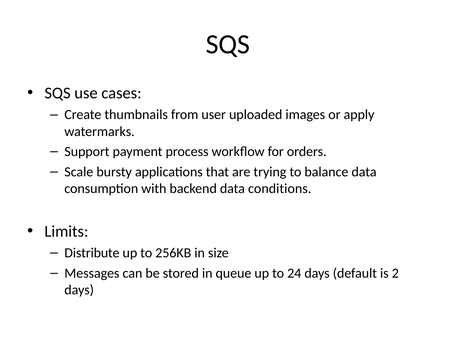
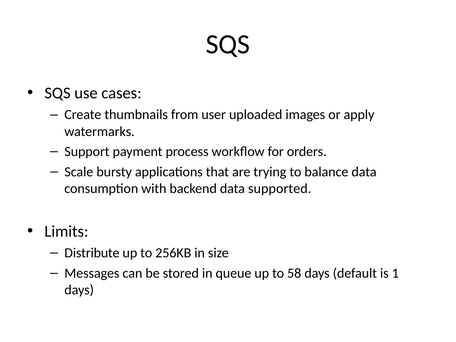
conditions: conditions -> supported (280, 189)
24: 24 -> 58 (294, 273)
2: 2 -> 1 (395, 273)
